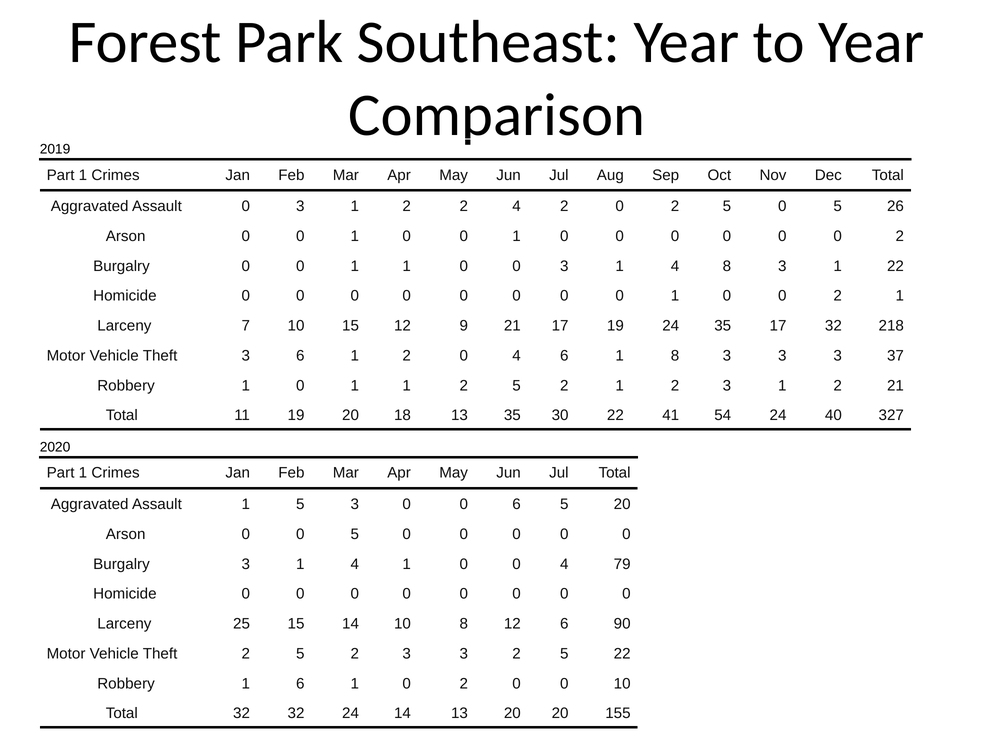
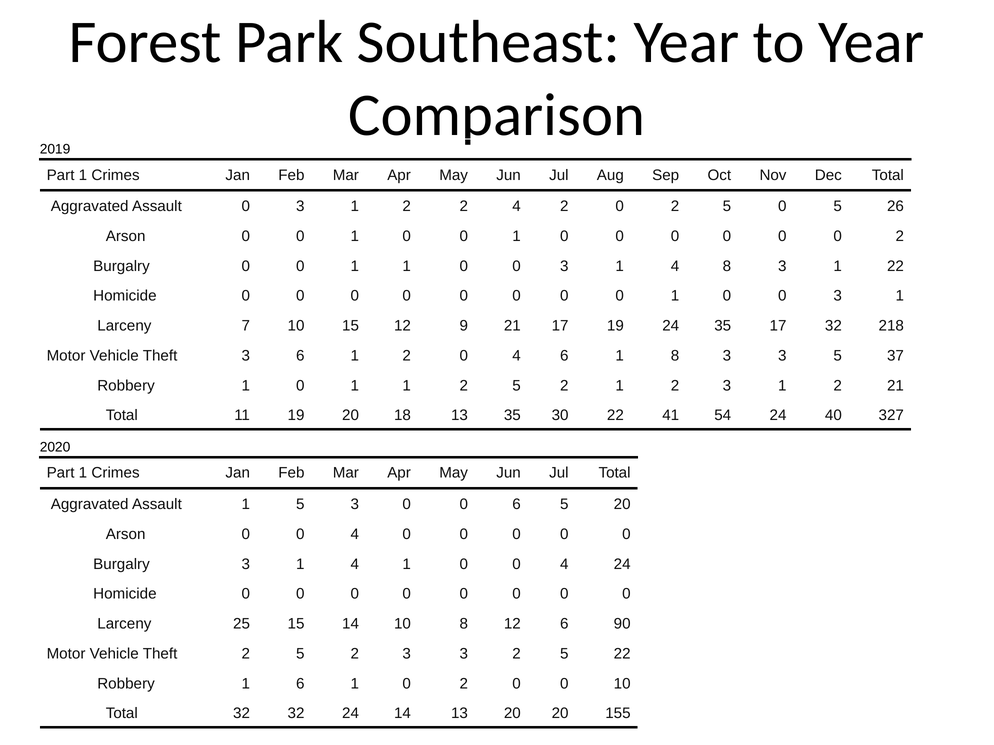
2: 2 -> 3 (838, 296)
3 3 3: 3 -> 5 (838, 356)
Arson 0 0 5: 5 -> 4 (355, 535)
4 79: 79 -> 24 (622, 564)
